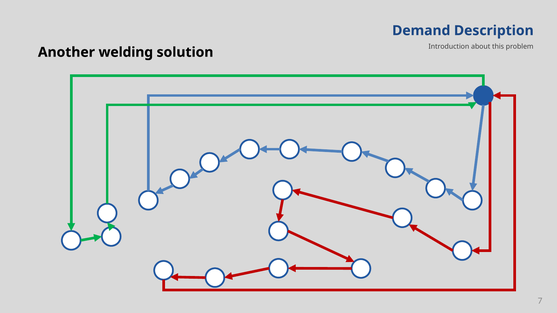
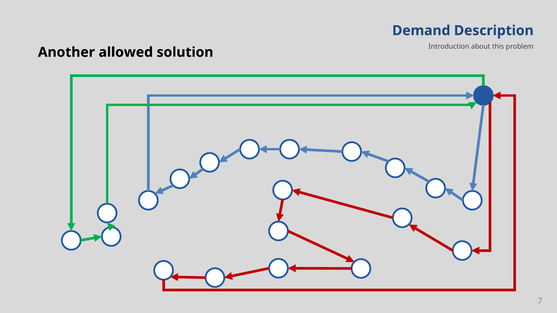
welding: welding -> allowed (126, 52)
